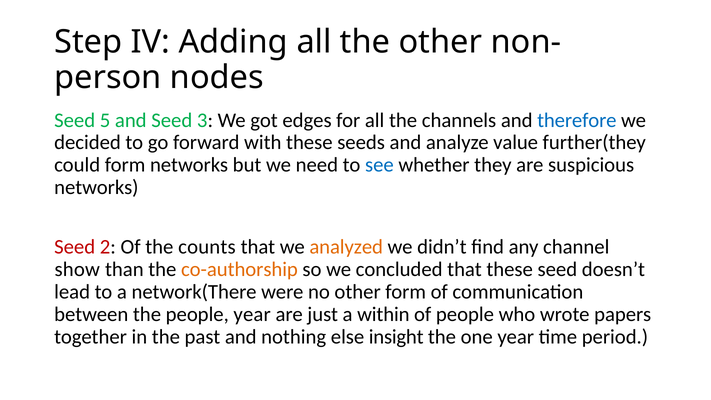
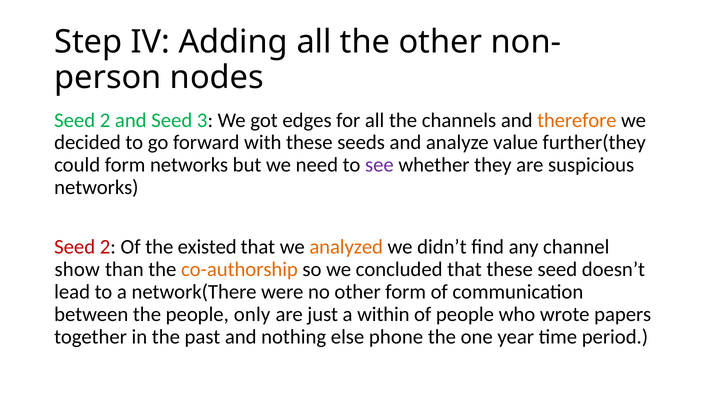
5: 5 -> 2 (105, 120)
therefore colour: blue -> orange (577, 120)
see colour: blue -> purple (379, 165)
counts: counts -> existed (207, 247)
people year: year -> only (252, 314)
insight: insight -> phone (396, 337)
